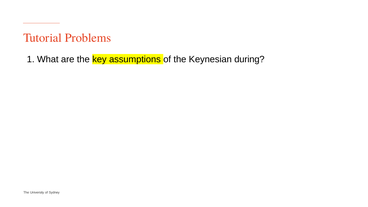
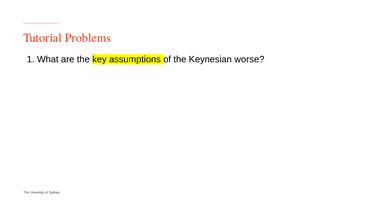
during: during -> worse (249, 59)
